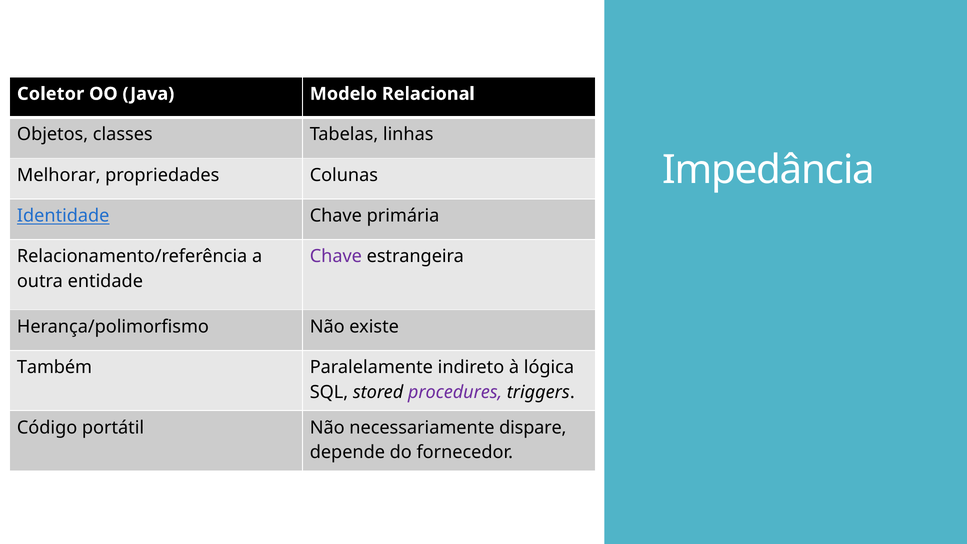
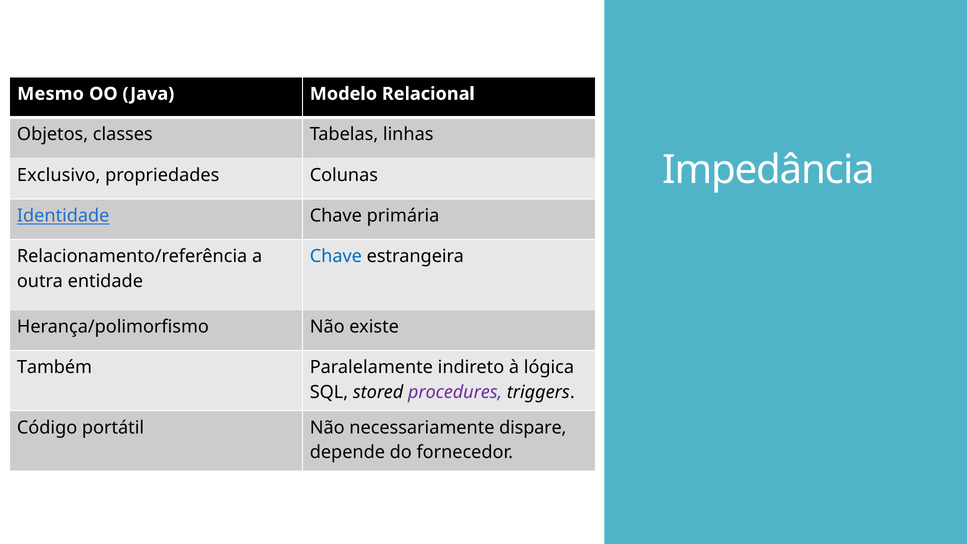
Coletor: Coletor -> Mesmo (51, 94)
Melhorar: Melhorar -> Exclusivo (59, 175)
Chave colour: purple -> blue (336, 256)
